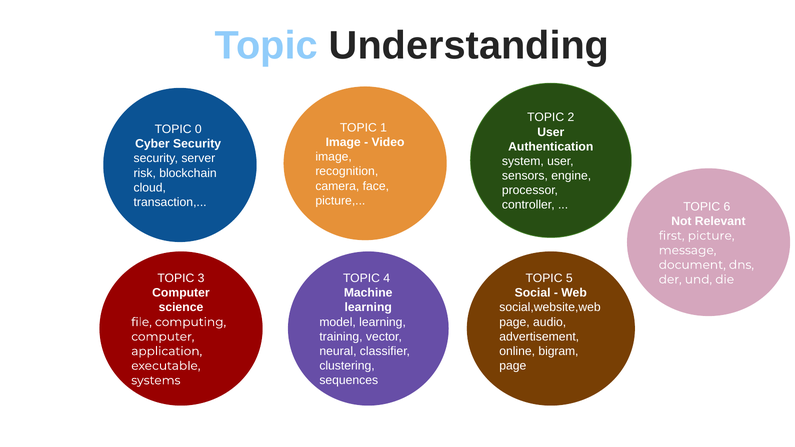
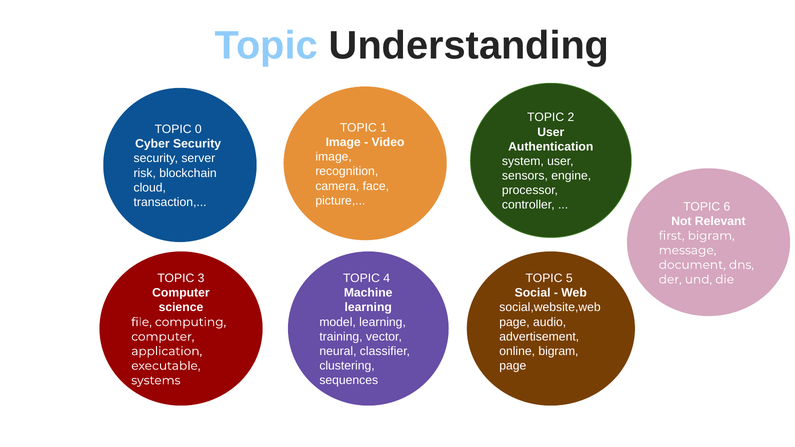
first picture: picture -> bigram (711, 236)
